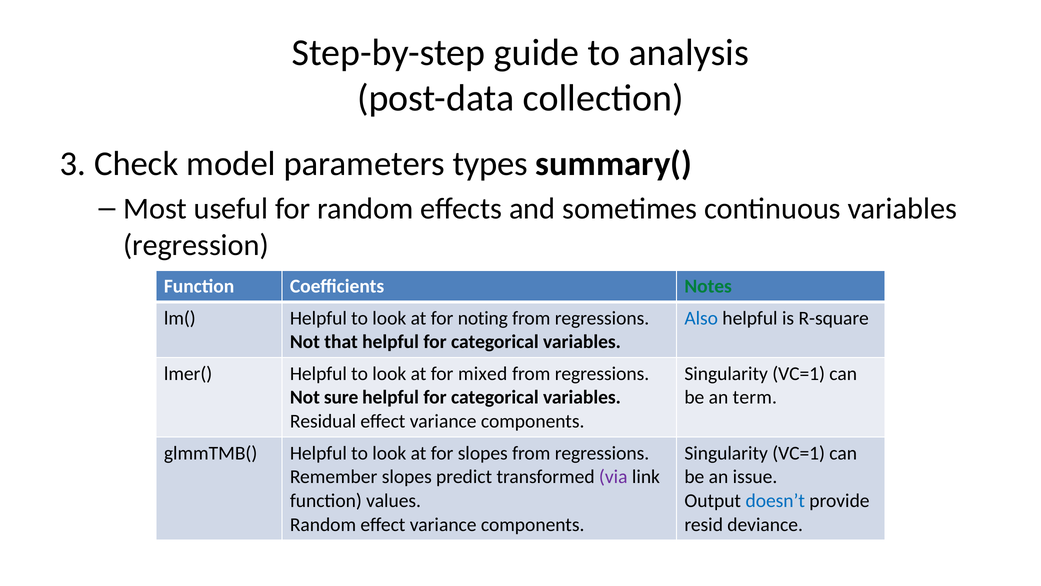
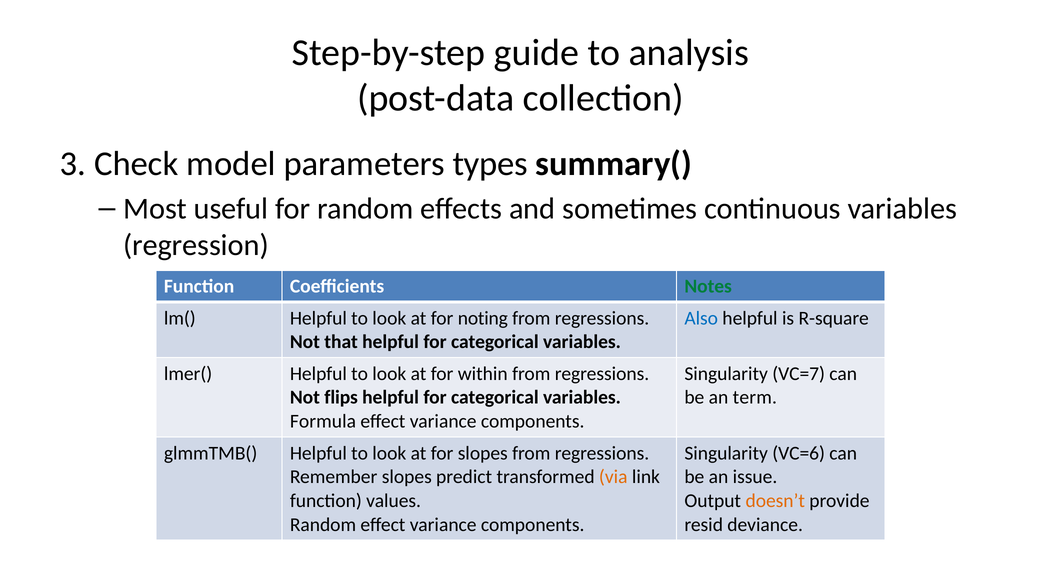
mixed: mixed -> within (483, 373)
VC=1: VC=1 -> VC=7 (799, 373)
sure: sure -> flips (341, 397)
Residual: Residual -> Formula (323, 421)
VC=1: VC=1 -> VC=6 (799, 453)
via colour: purple -> orange (613, 477)
doesn’t colour: blue -> orange (775, 500)
